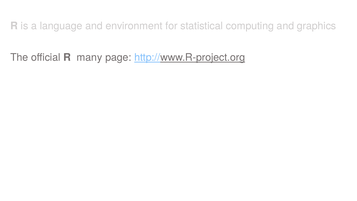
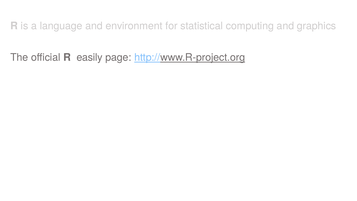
many: many -> easily (90, 57)
